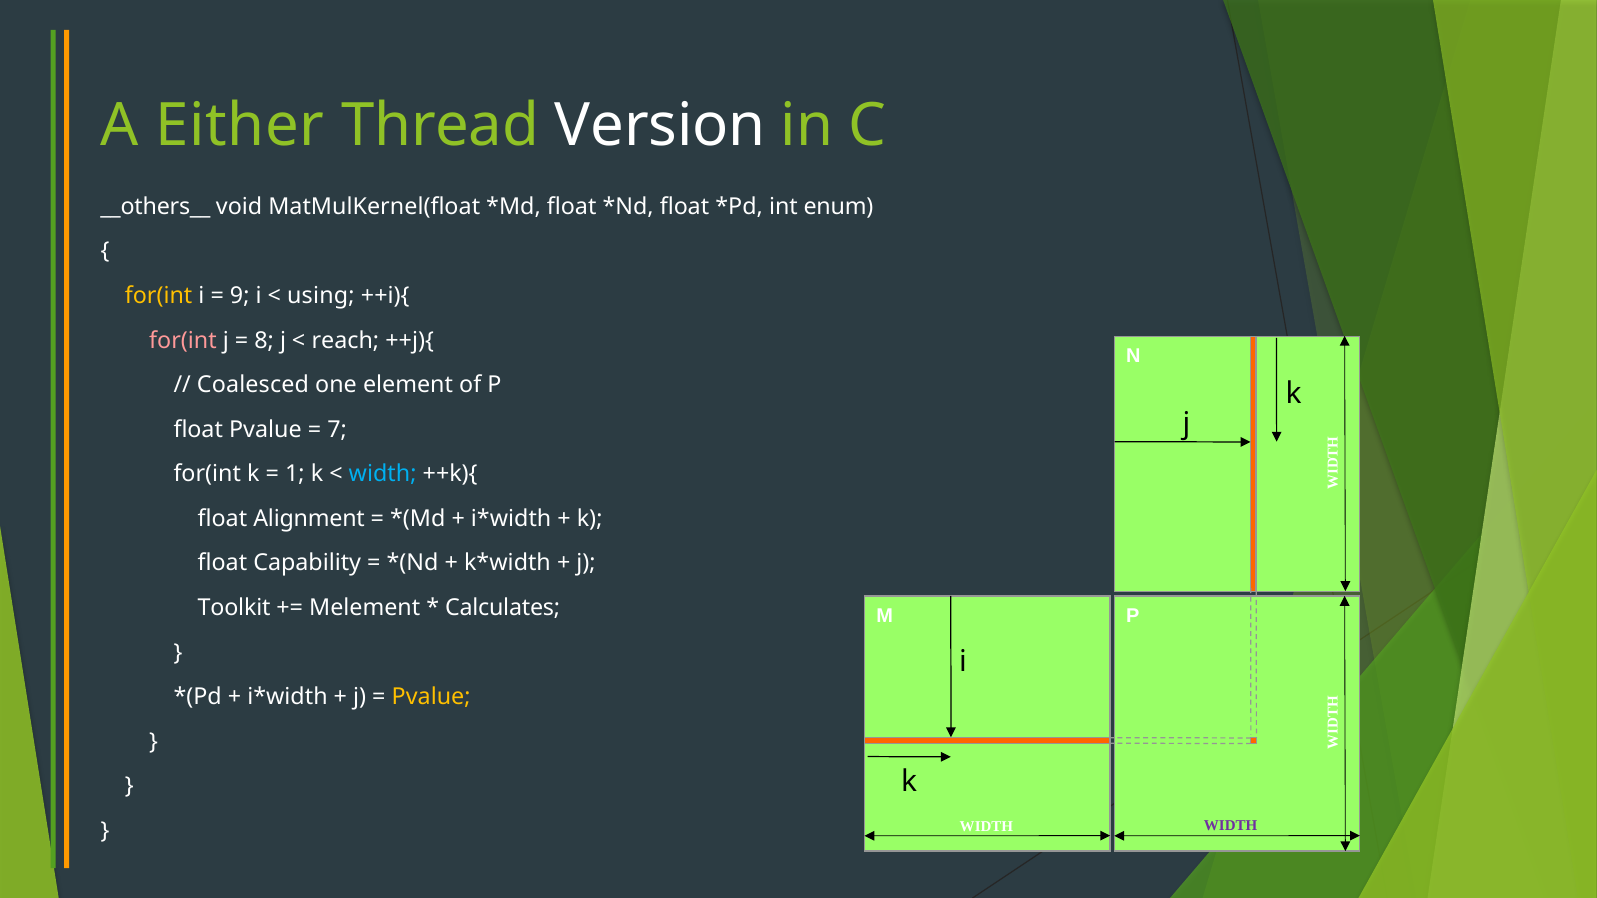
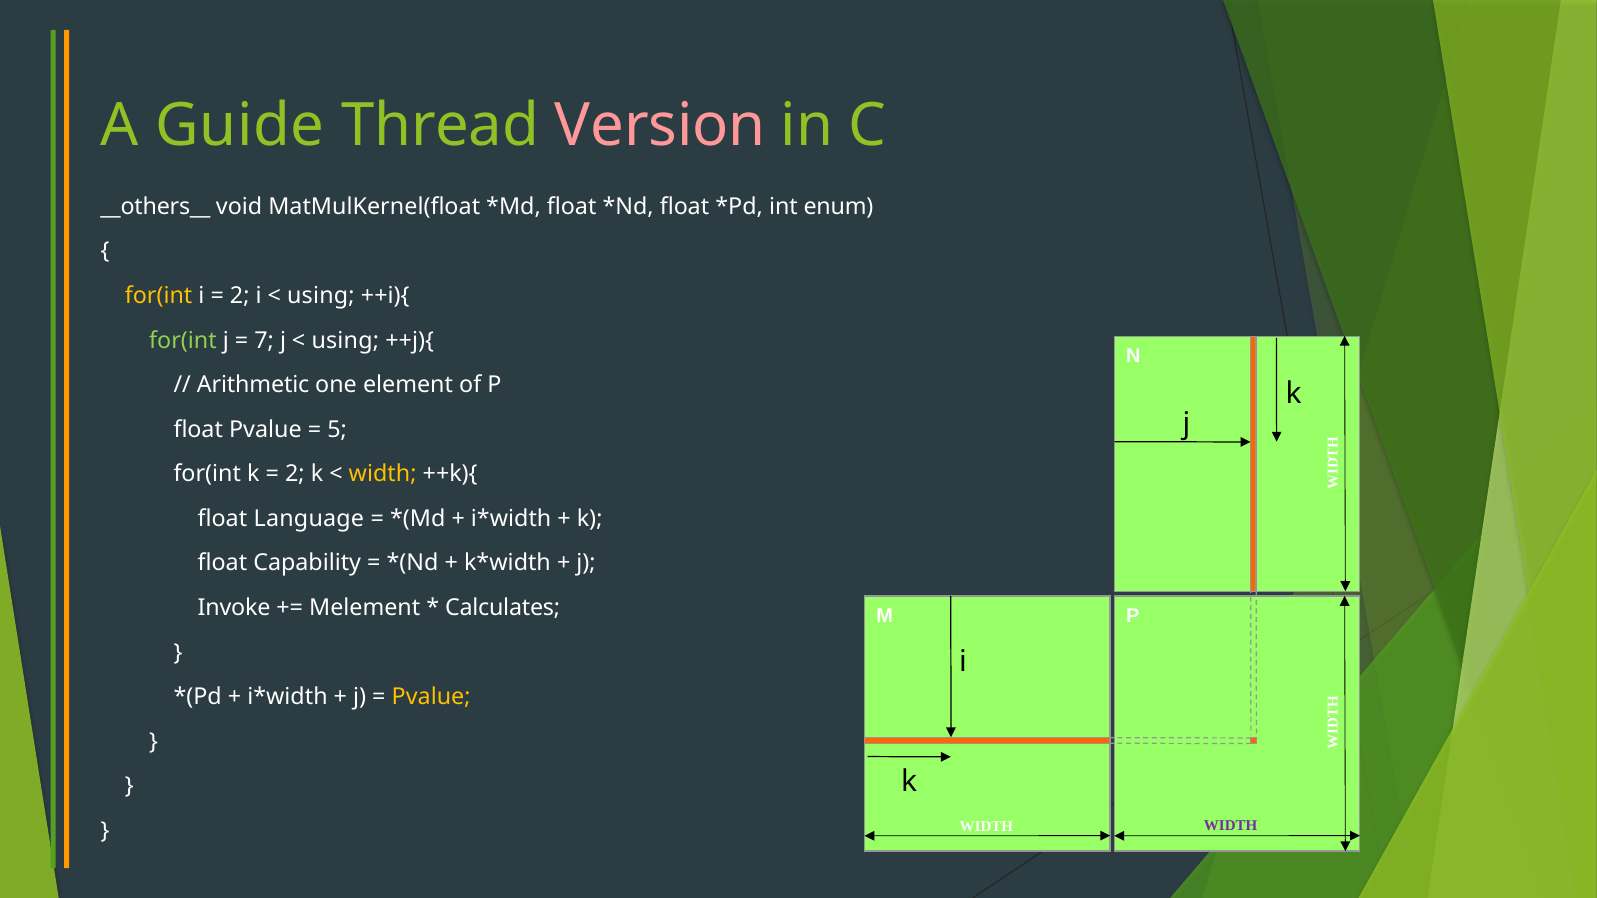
Either: Either -> Guide (240, 126)
Version colour: white -> pink (660, 126)
9: 9 -> 2 (240, 296)
for(int colour: pink -> light green (183, 340)
8: 8 -> 7 (264, 340)
reach: reach -> using (345, 340)
Coalesced: Coalesced -> Arithmetic (253, 385)
7: 7 -> 5 (337, 430)
1: 1 -> 2 (295, 474)
width colour: light blue -> yellow (383, 474)
Alignment: Alignment -> Language (309, 519)
Toolkit: Toolkit -> Invoke (234, 608)
